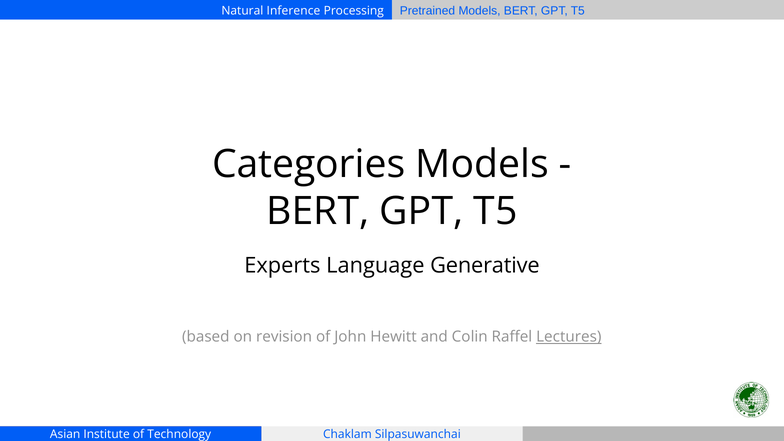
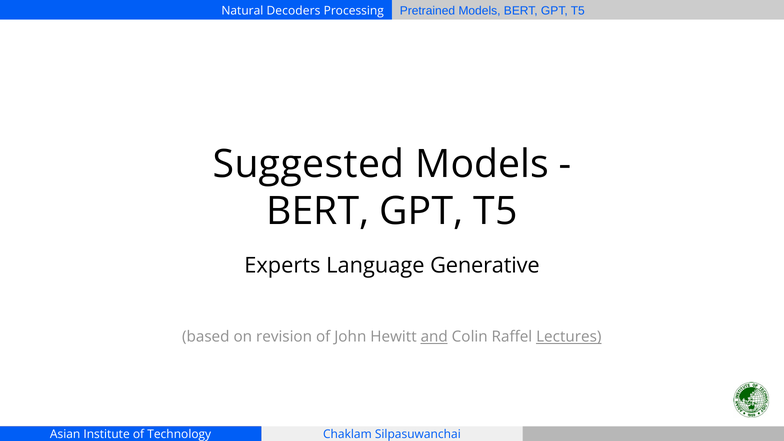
Inference: Inference -> Decoders (293, 11)
Categories: Categories -> Suggested (309, 164)
and underline: none -> present (434, 337)
